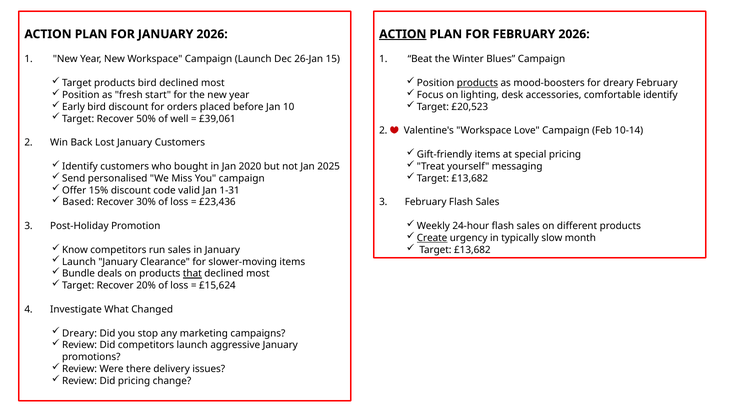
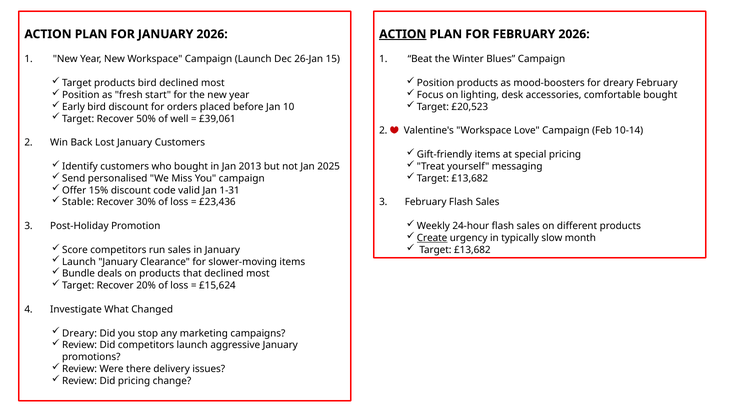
products underline: present -> none (477, 83)
comfortable identify: identify -> bought (660, 95)
2020: 2020 -> 2013 (250, 166)
Based: Based -> Stable (78, 202)
Know: Know -> Score (75, 250)
that underline: present -> none (192, 274)
